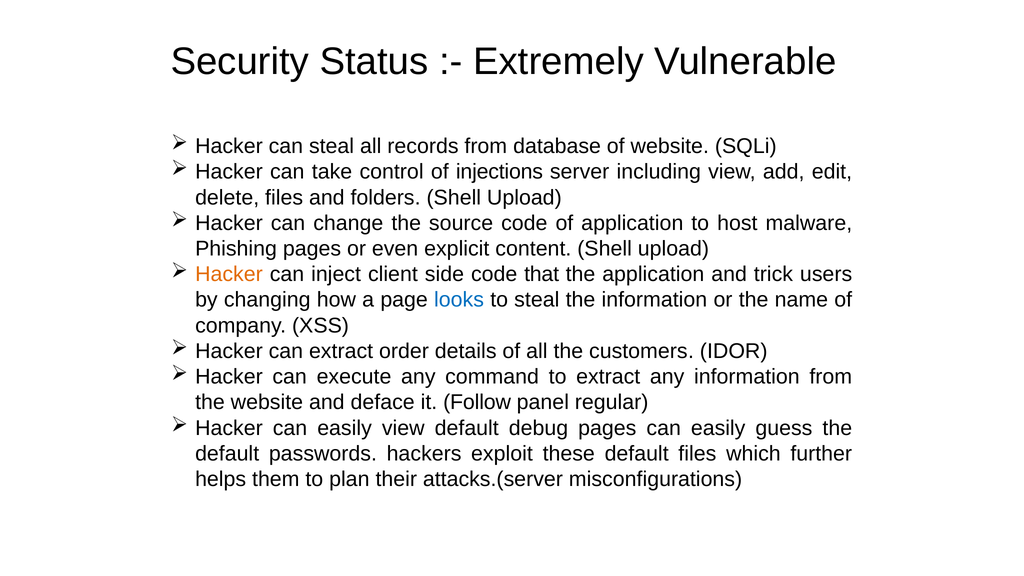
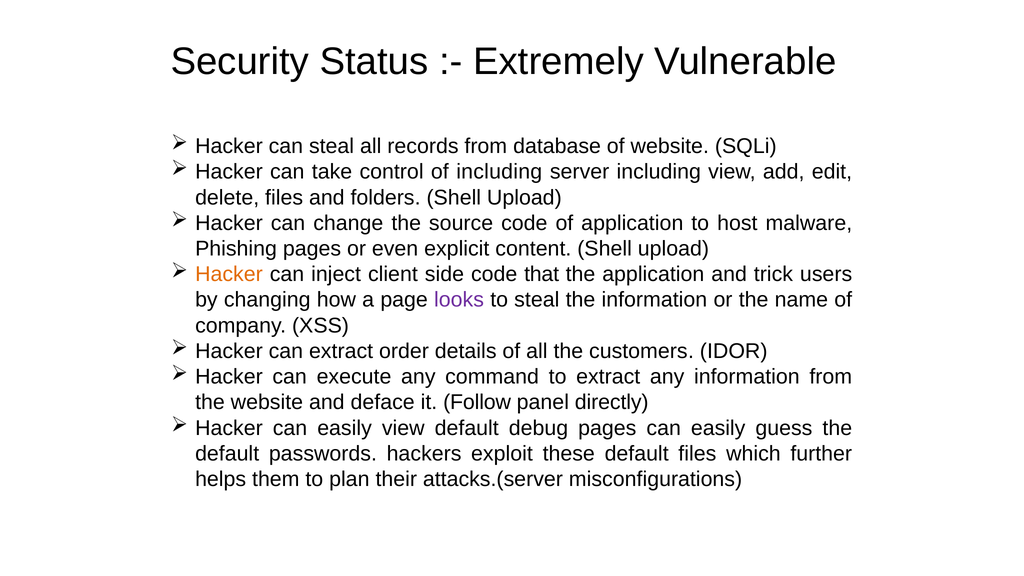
of injections: injections -> including (499, 172)
looks colour: blue -> purple (459, 300)
regular: regular -> directly (612, 402)
